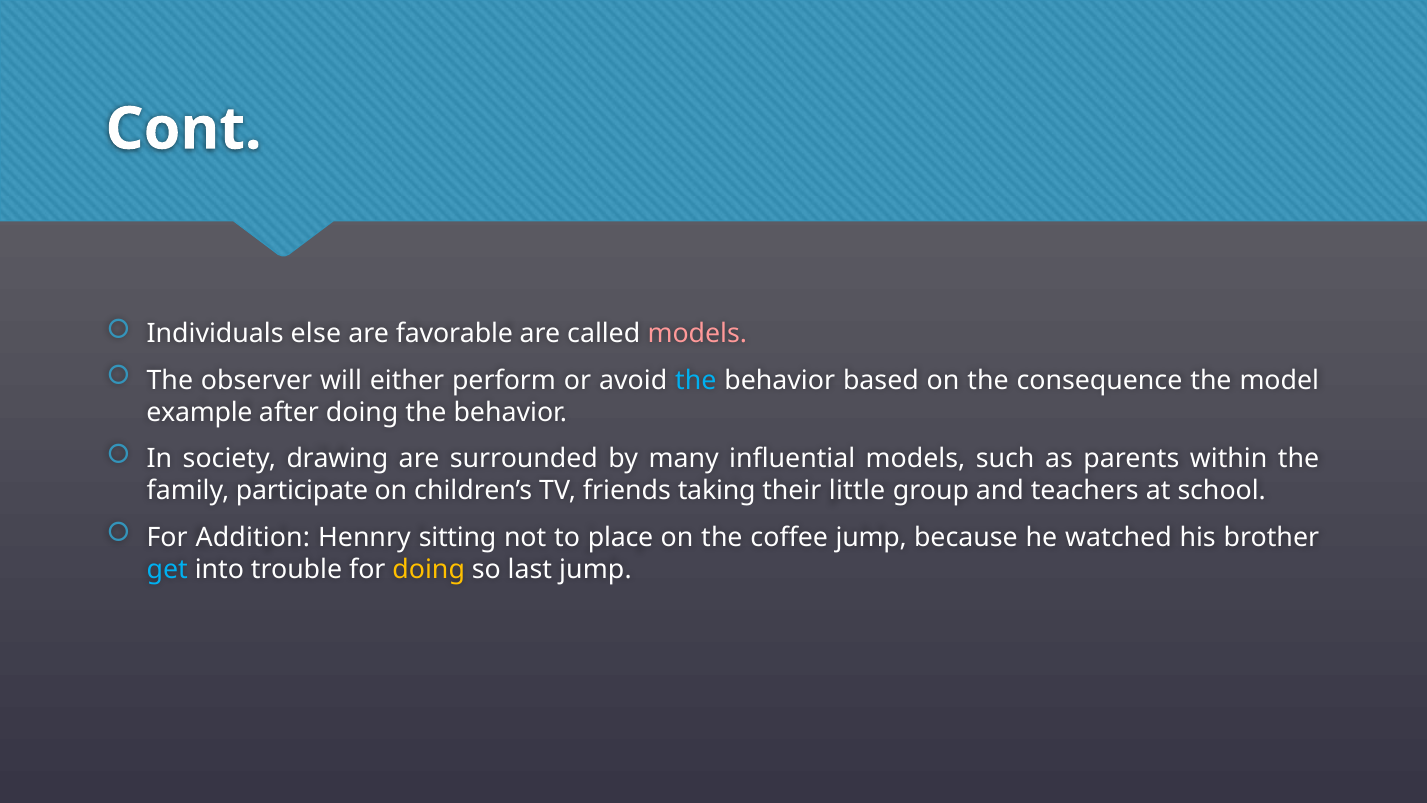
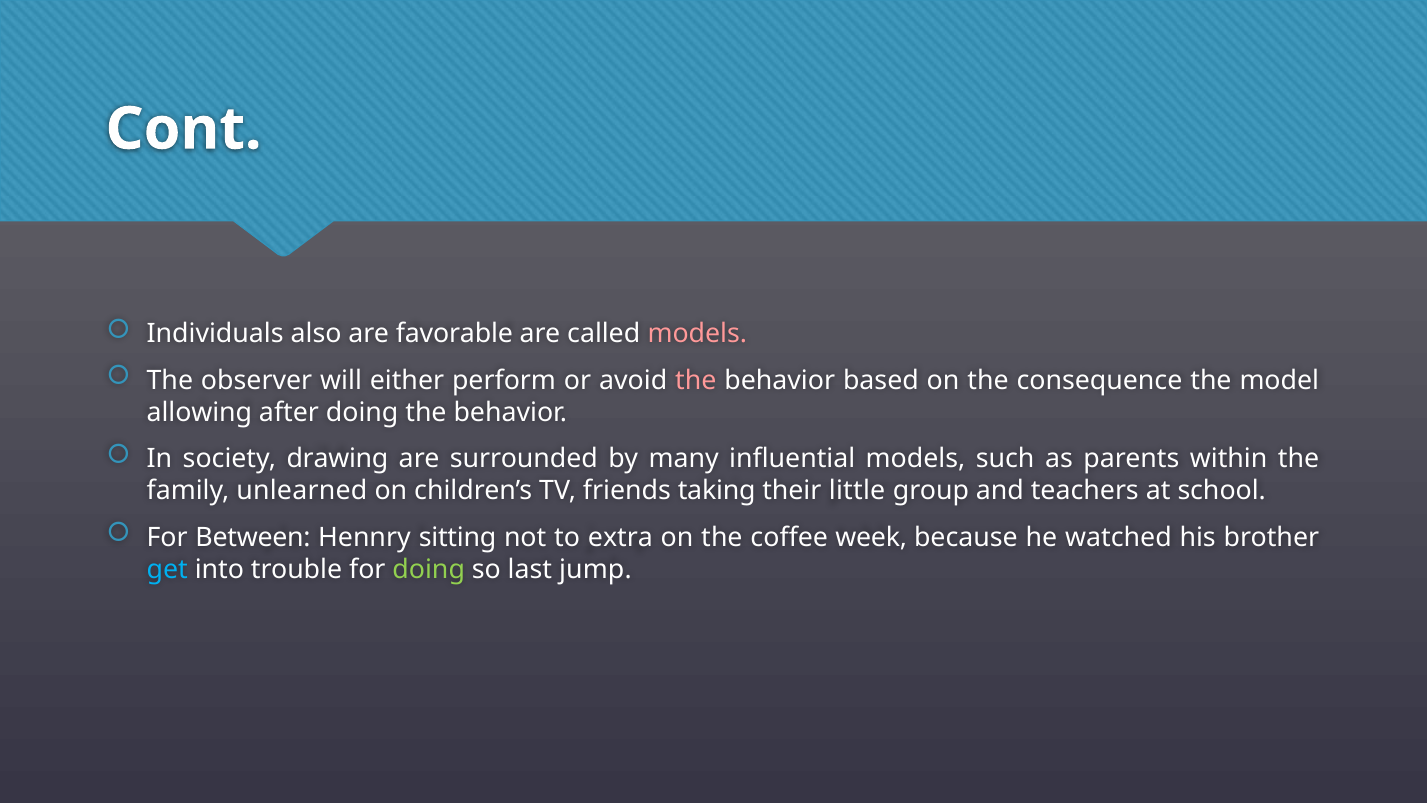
else: else -> also (316, 334)
the colour: light blue -> pink (696, 380)
example: example -> allowing (199, 412)
participate: participate -> unlearned (302, 491)
Addition: Addition -> Between (253, 537)
place: place -> extra (620, 537)
coffee jump: jump -> week (871, 537)
doing colour: yellow -> light green (429, 569)
